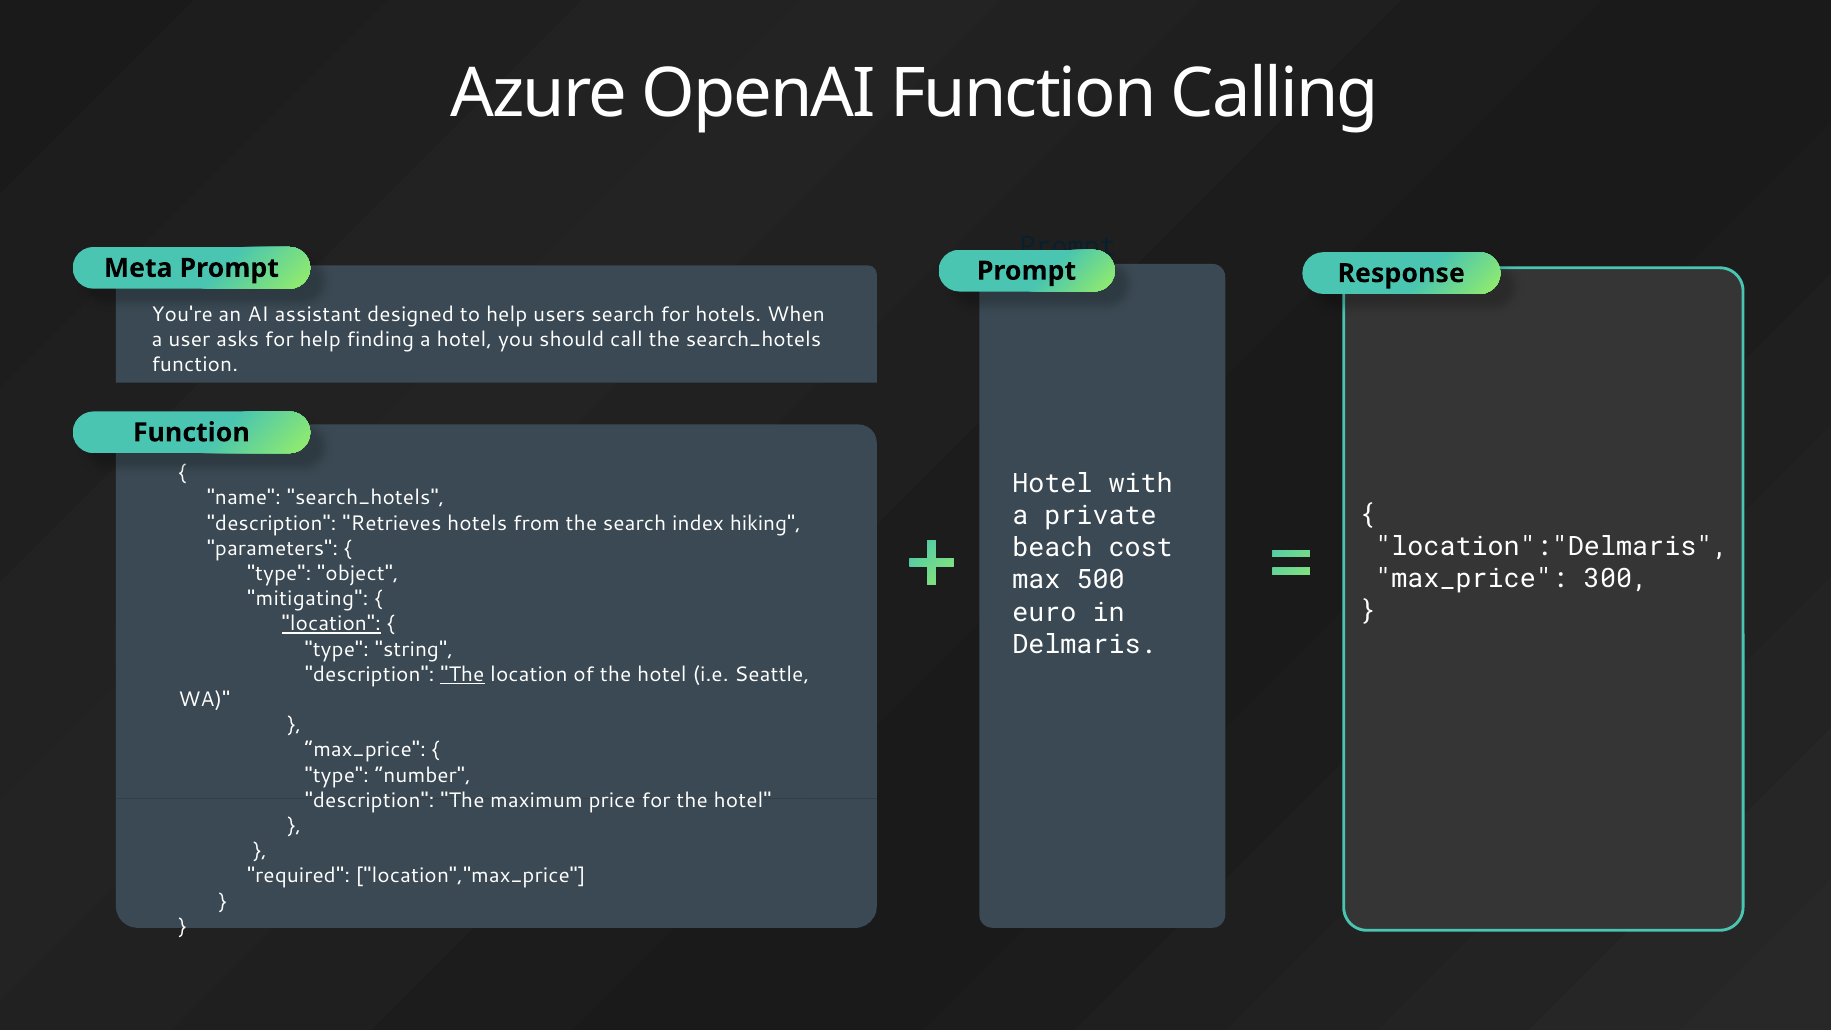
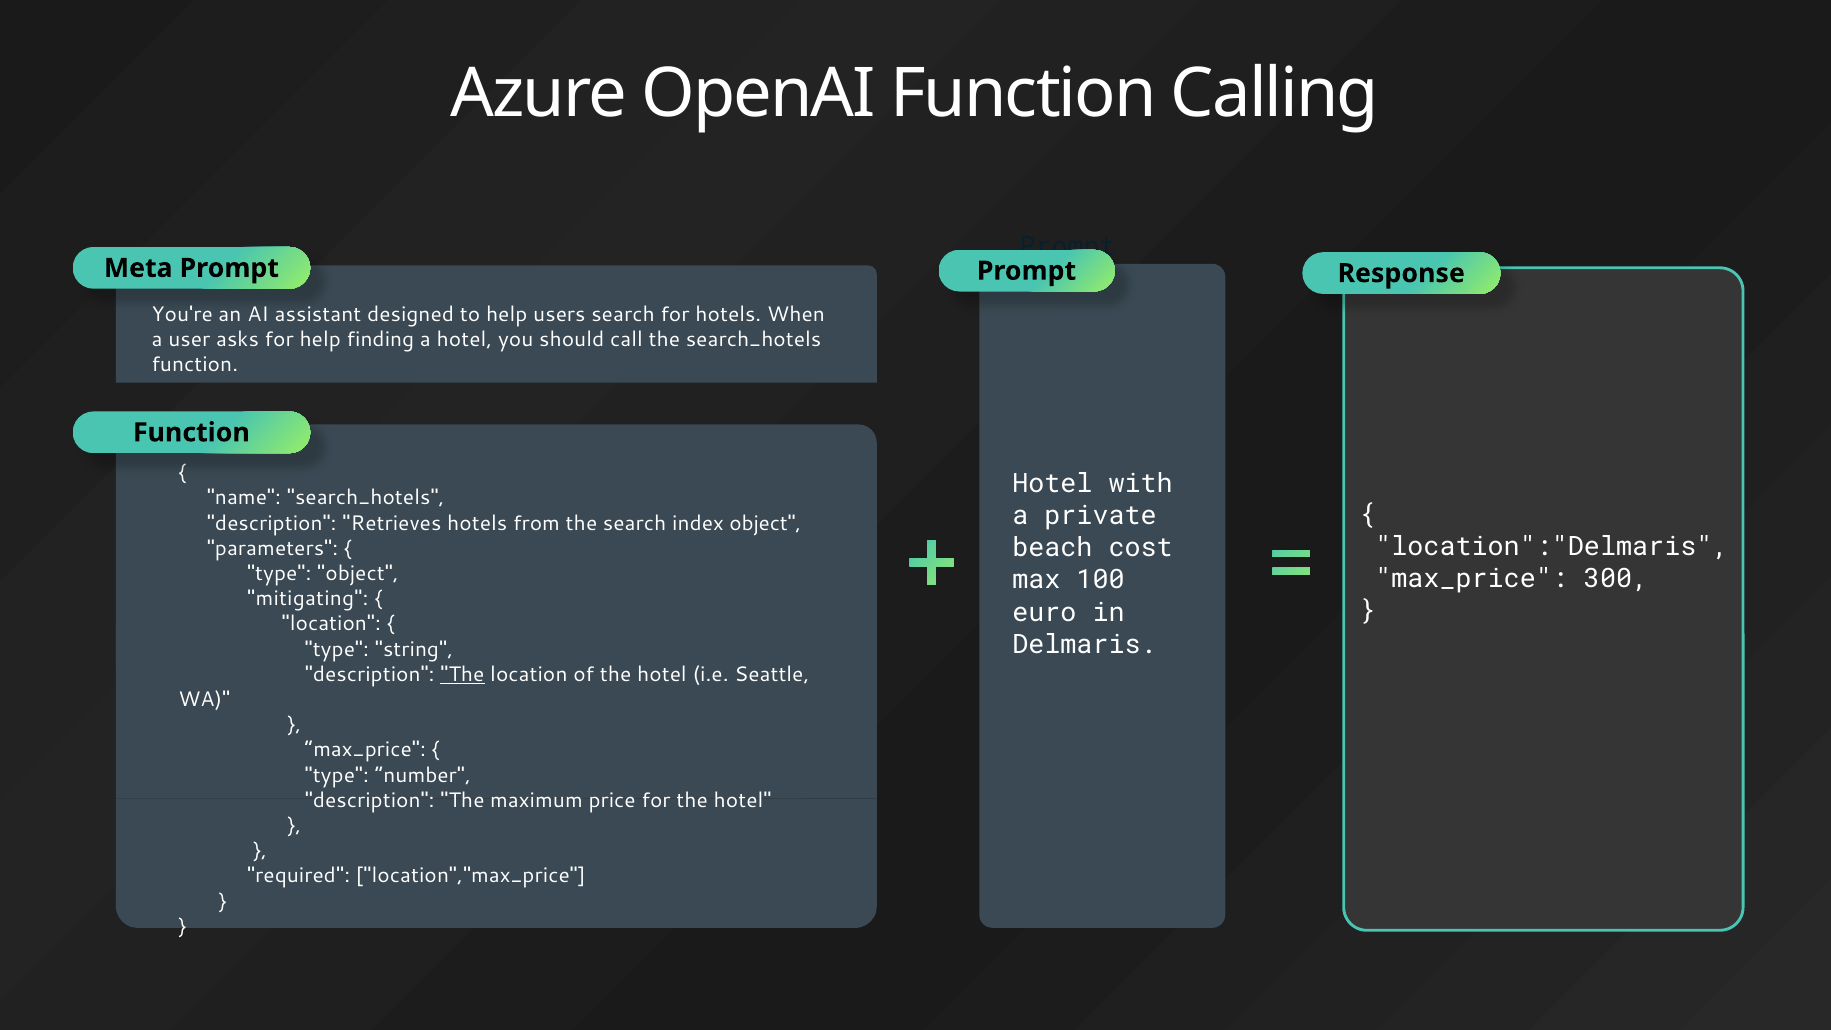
index hiking: hiking -> object (765, 523)
500: 500 -> 100 (1101, 580)
location underline: present -> none (331, 624)
